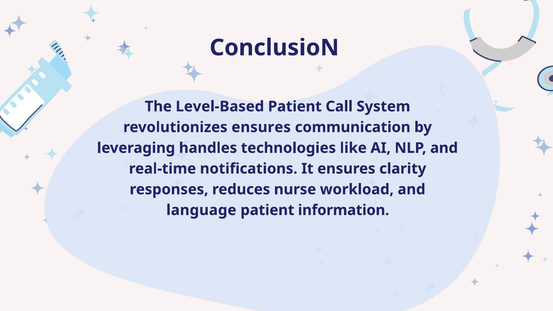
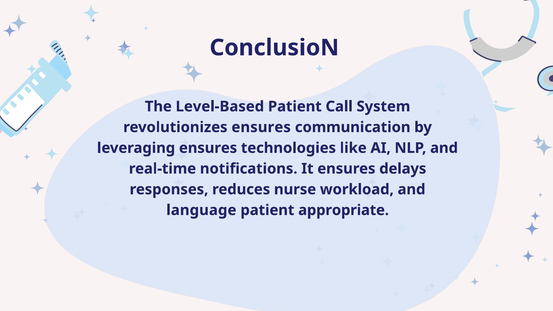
leveraging handles: handles -> ensures (208, 148)
clarity: clarity -> delays (403, 169)
information: information -> appropriate (344, 210)
